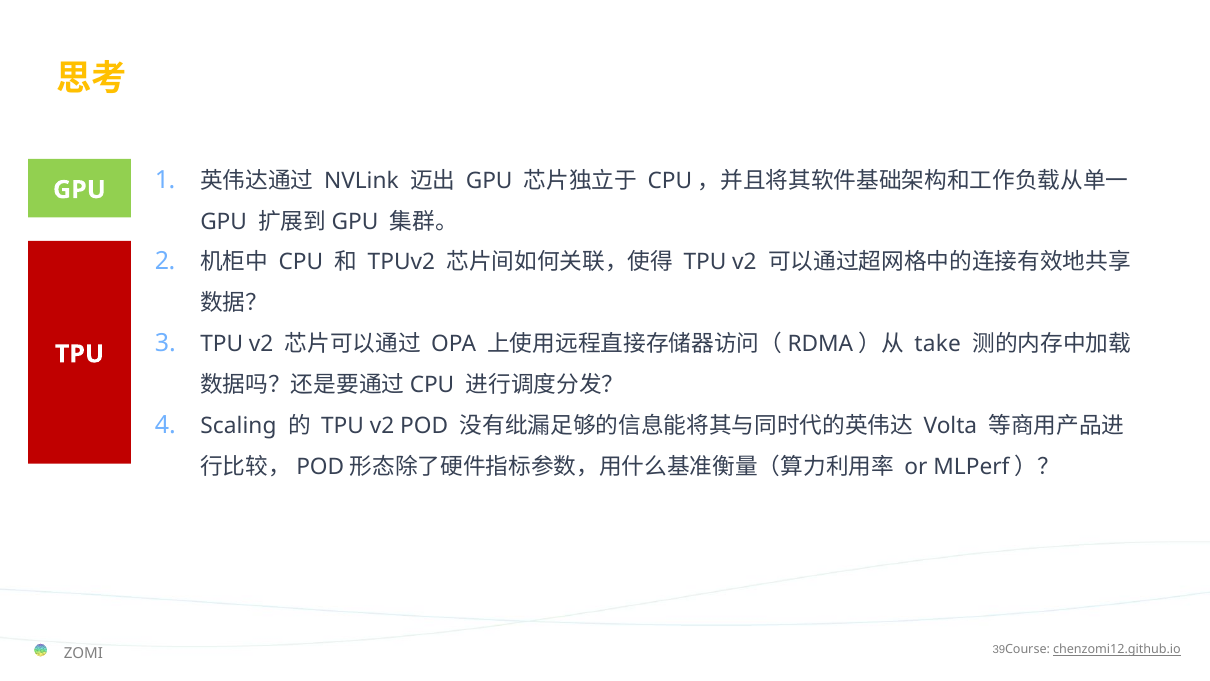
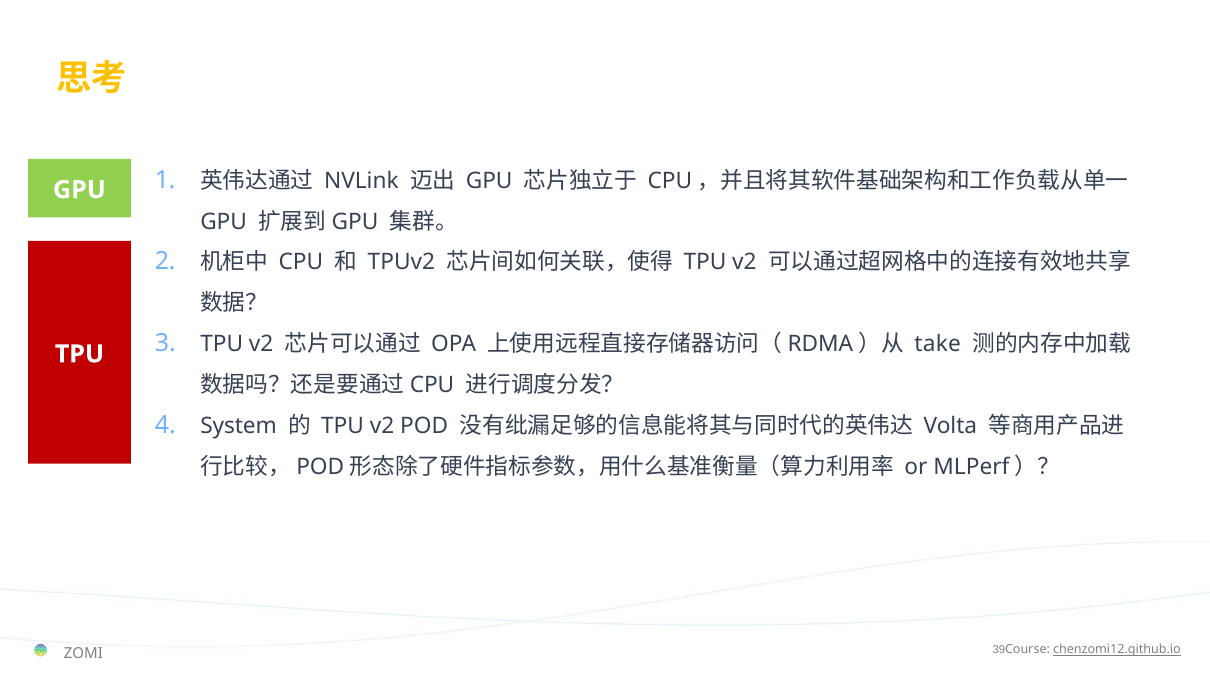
Scaling: Scaling -> System (239, 425)
